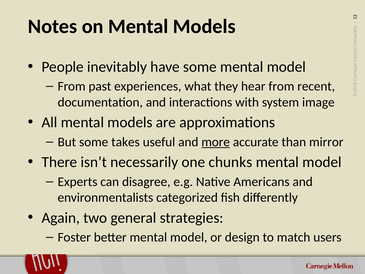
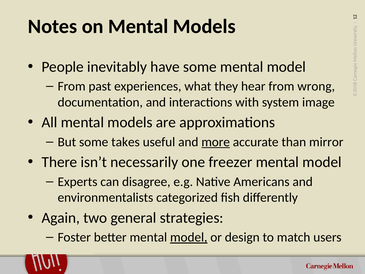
recent: recent -> wrong (316, 86)
chunks: chunks -> freezer (230, 162)
model underline: none -> present (189, 237)
